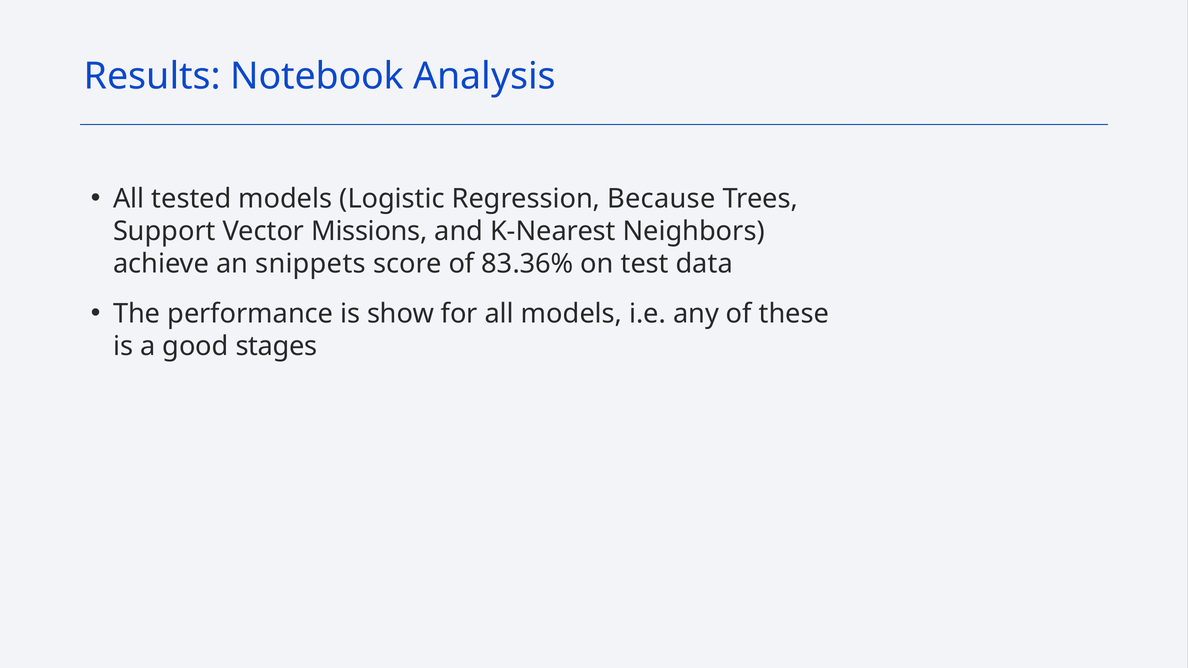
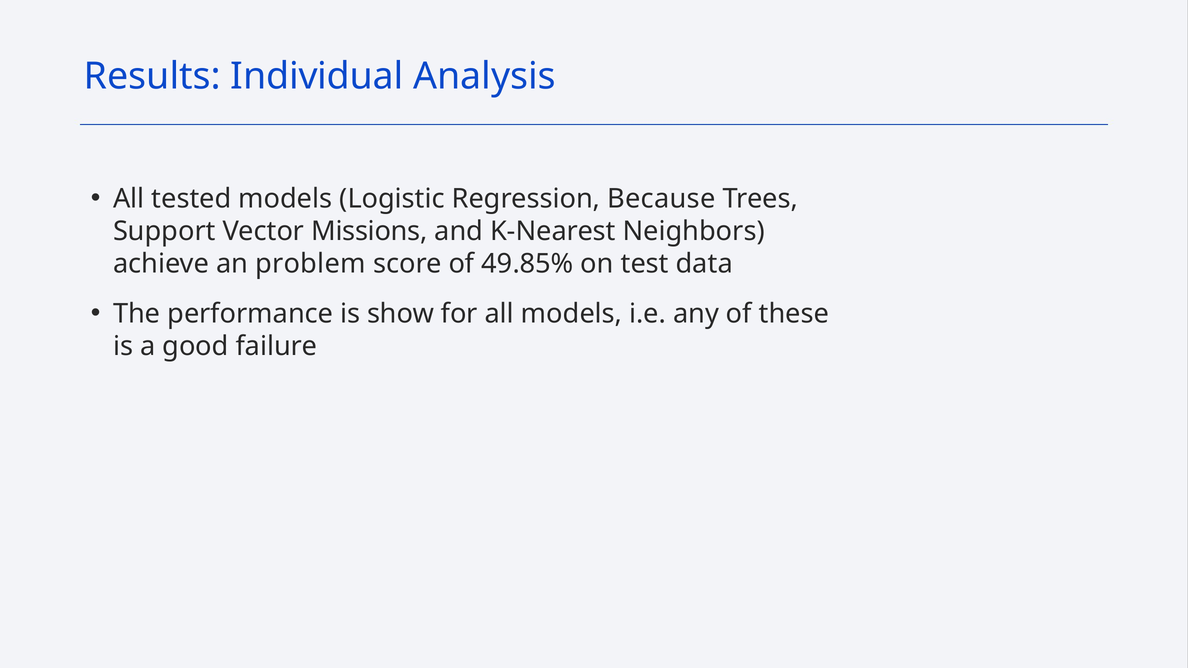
Notebook: Notebook -> Individual (317, 77)
snippets: snippets -> problem (310, 264)
83.36%: 83.36% -> 49.85% (527, 264)
stages: stages -> failure (276, 346)
